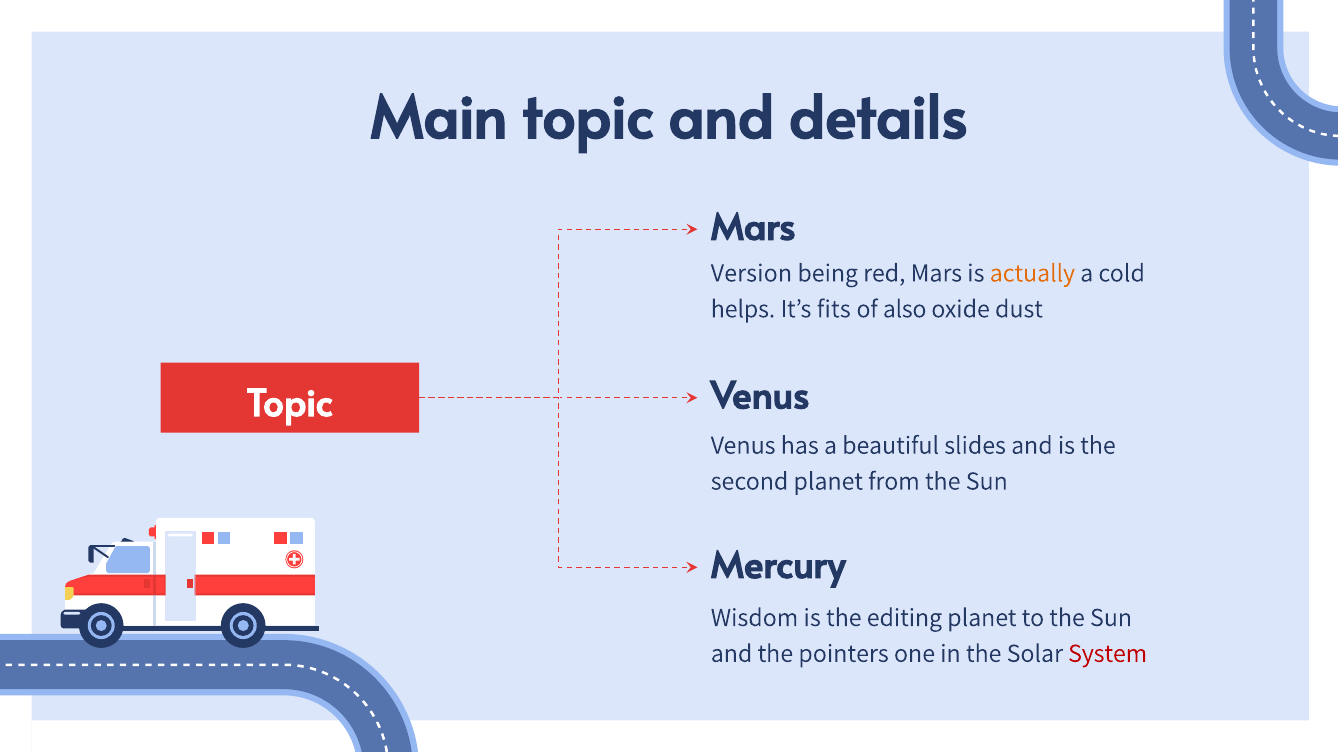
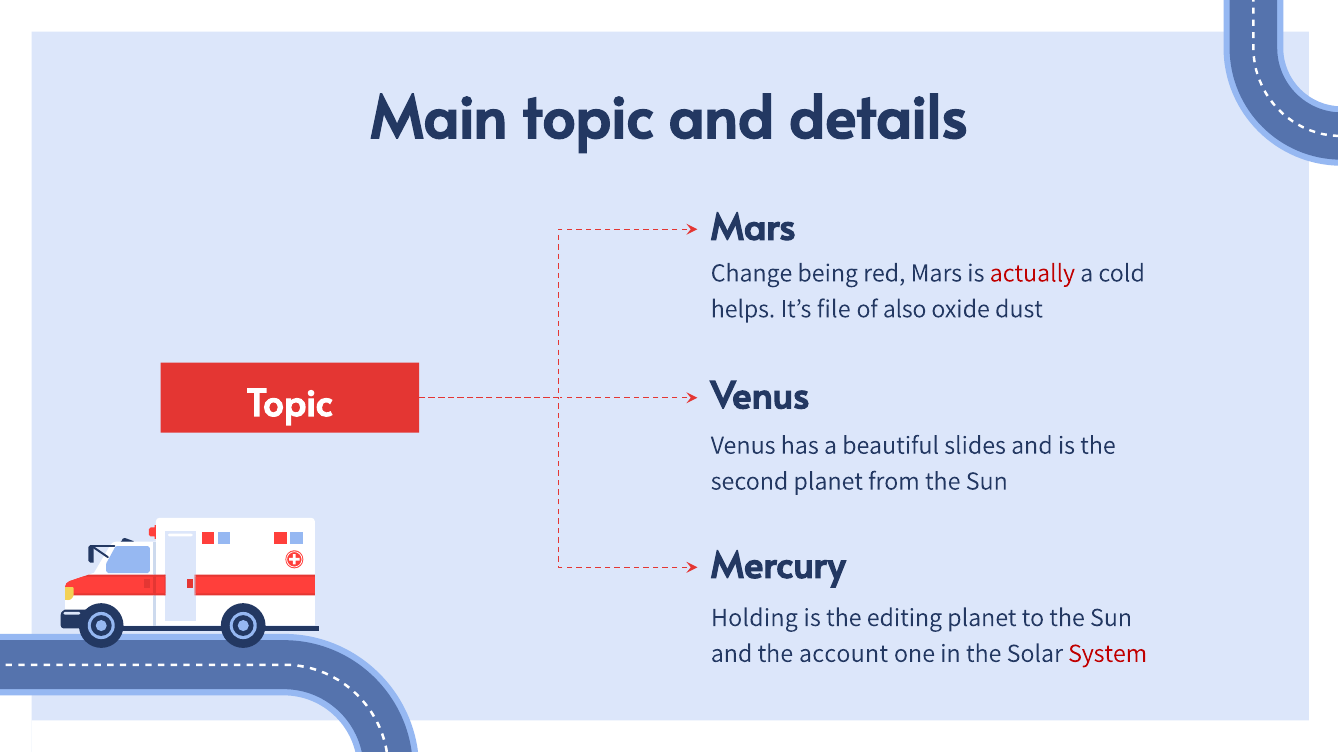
Version: Version -> Change (752, 273)
actually colour: orange -> red (1032, 273)
fits: fits -> file (834, 309)
Wisdom: Wisdom -> Holding (754, 618)
pointers: pointers -> account (843, 654)
